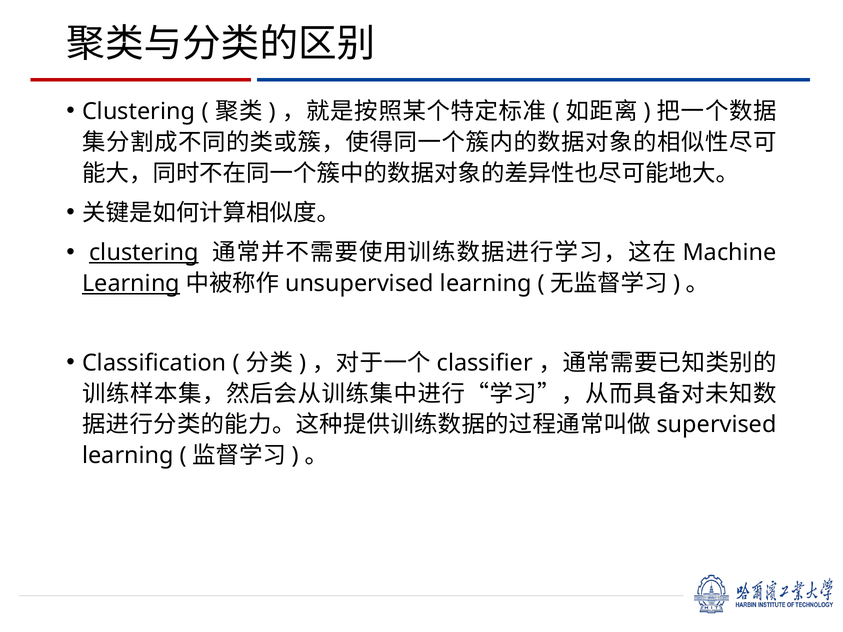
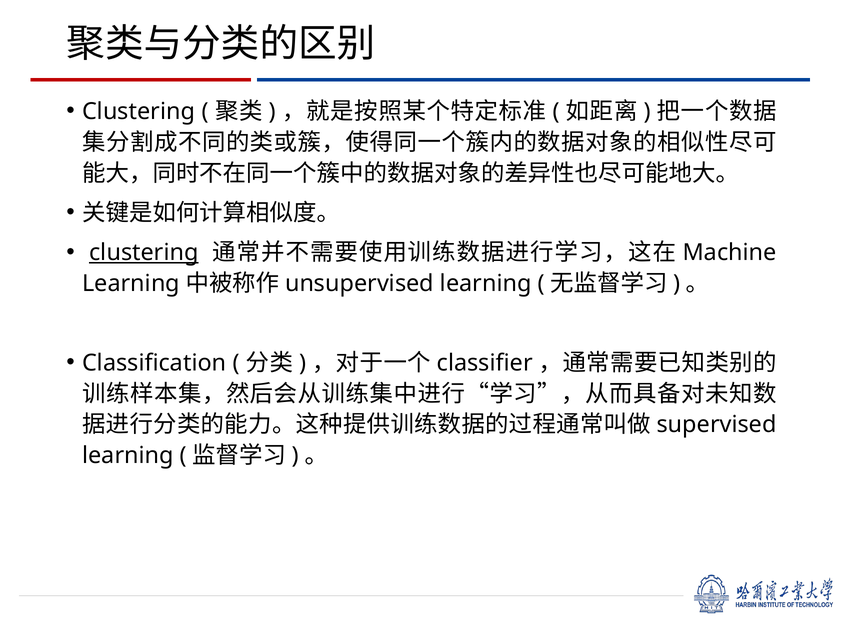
Learning underline: present -> none (131, 284)
